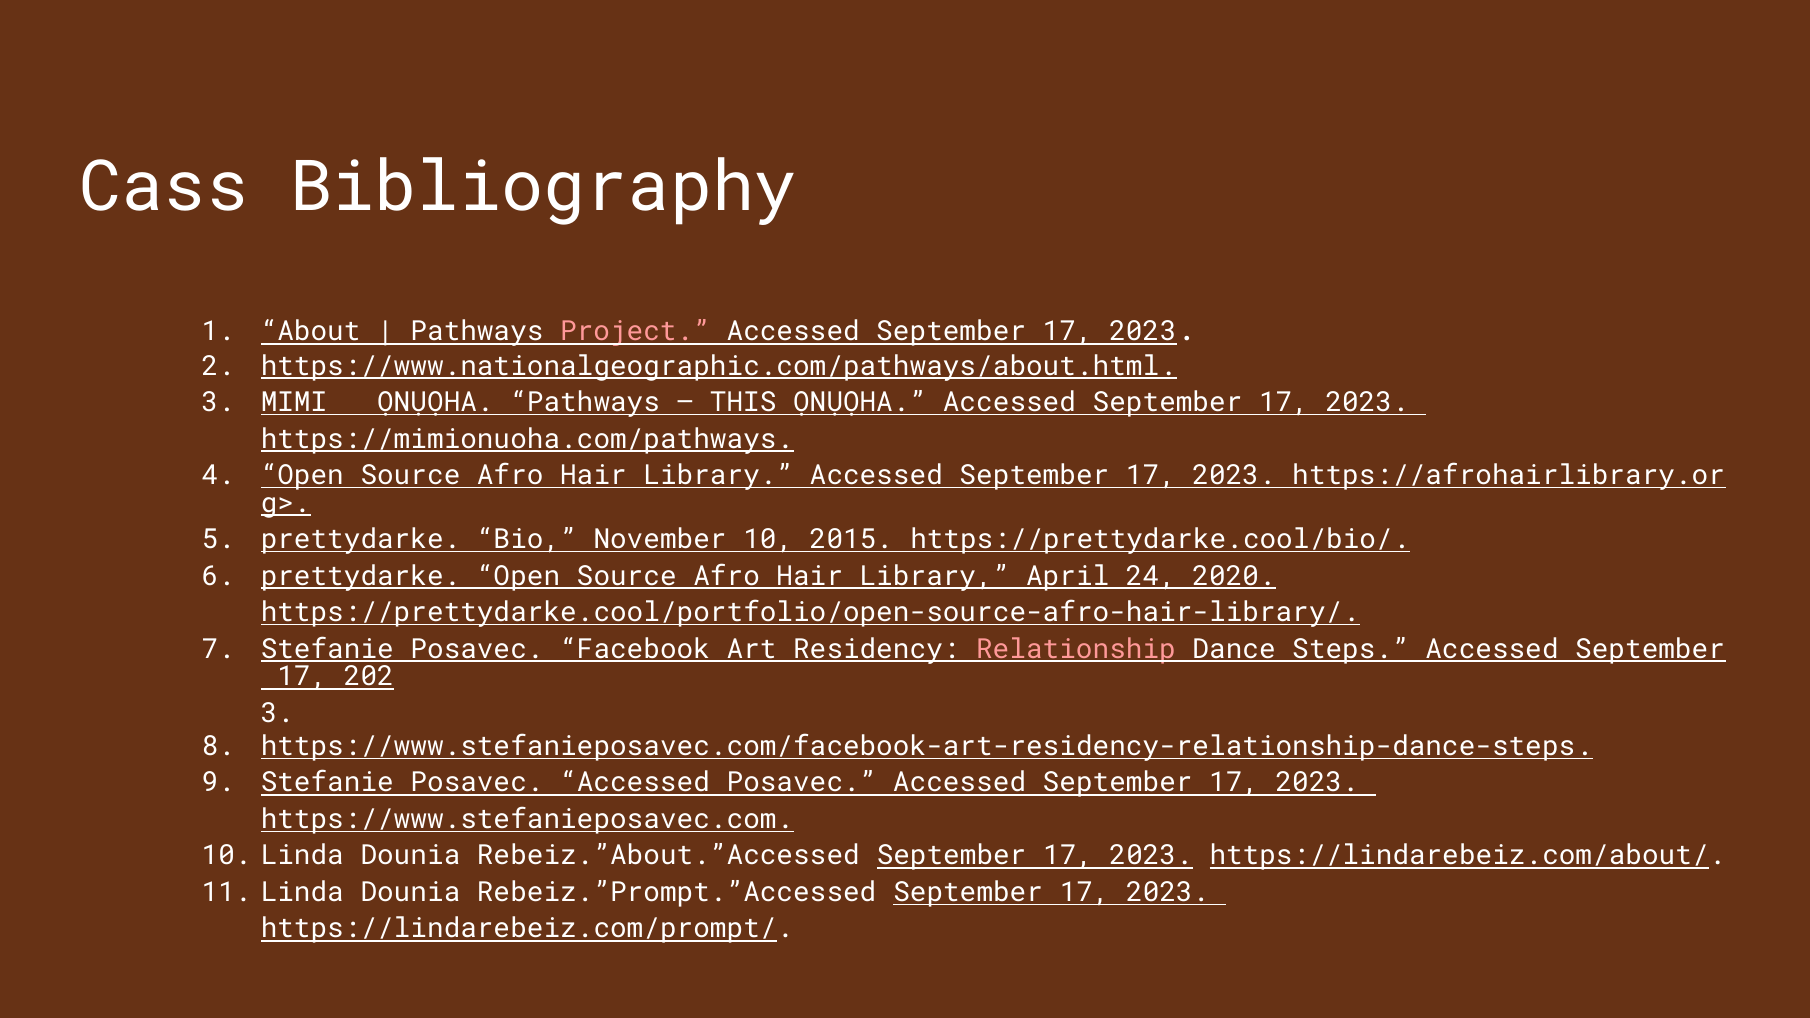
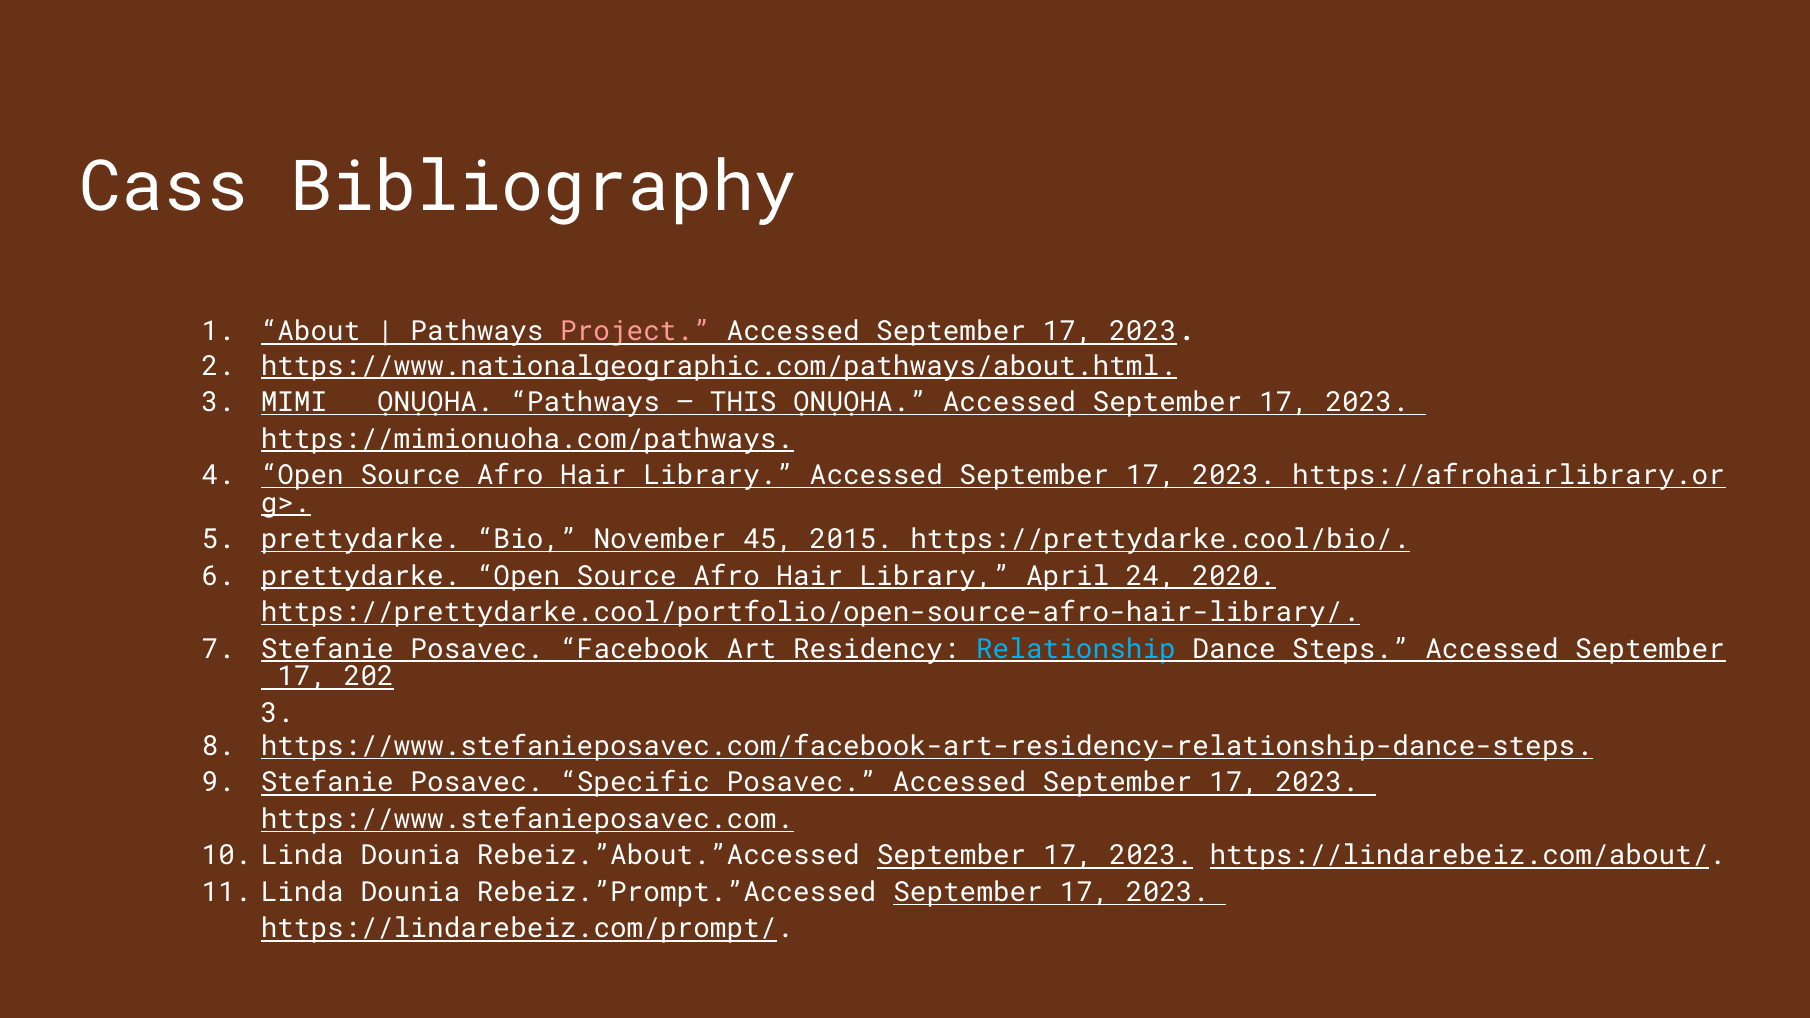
November 10: 10 -> 45 (768, 540)
Relationship colour: pink -> light blue (1076, 649)
Stefanie Posavec Accessed: Accessed -> Specific (635, 783)
